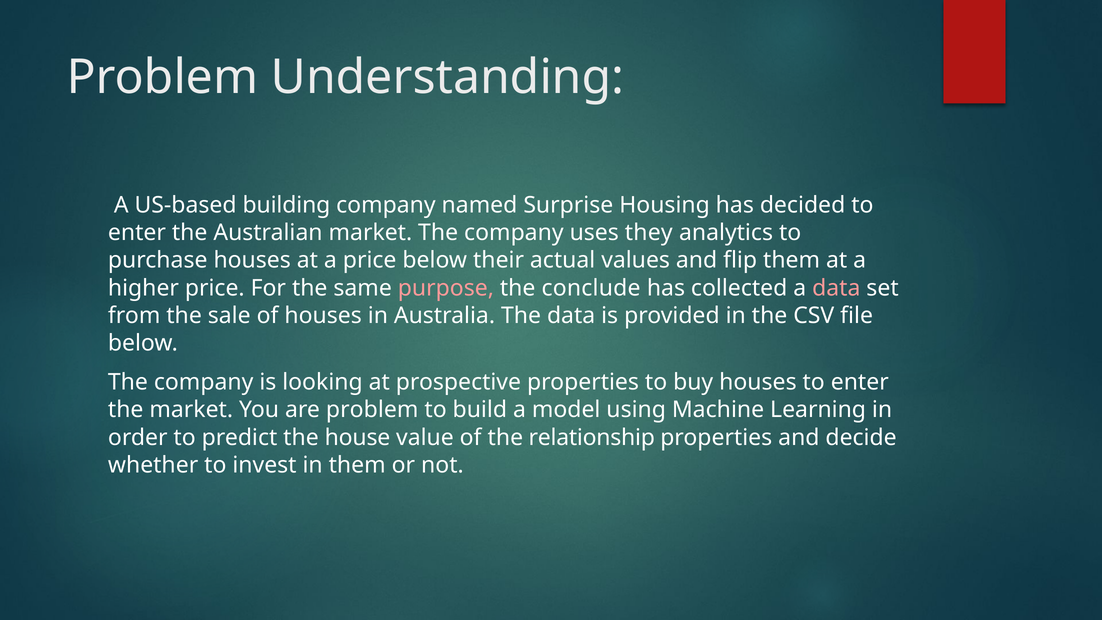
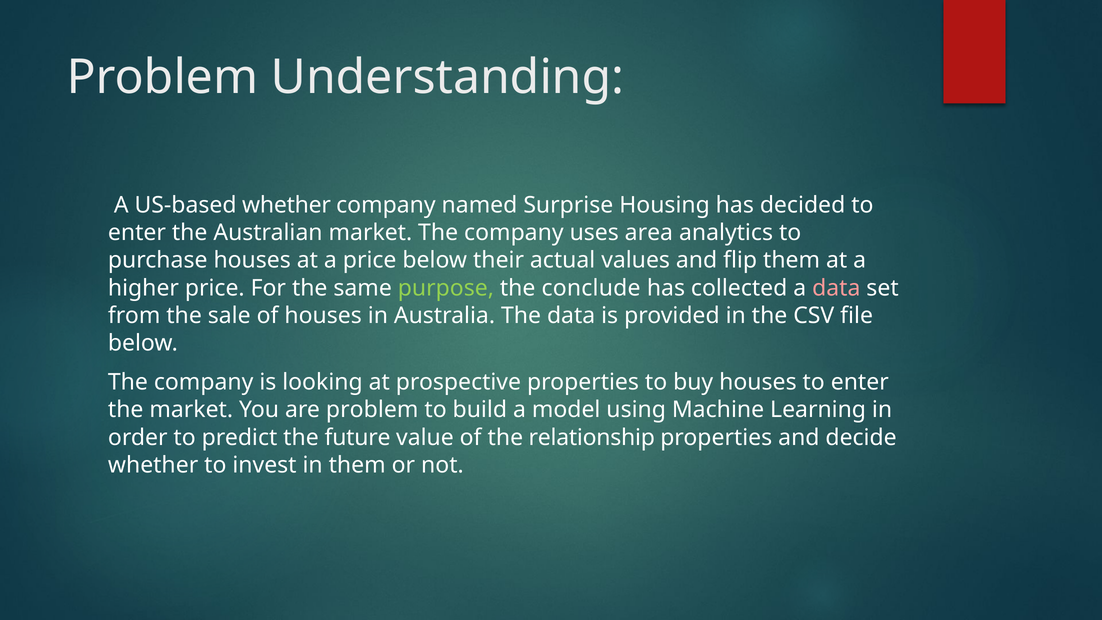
US-based building: building -> whether (287, 205)
they: they -> area (649, 233)
purpose colour: pink -> light green (446, 288)
house: house -> future (358, 437)
